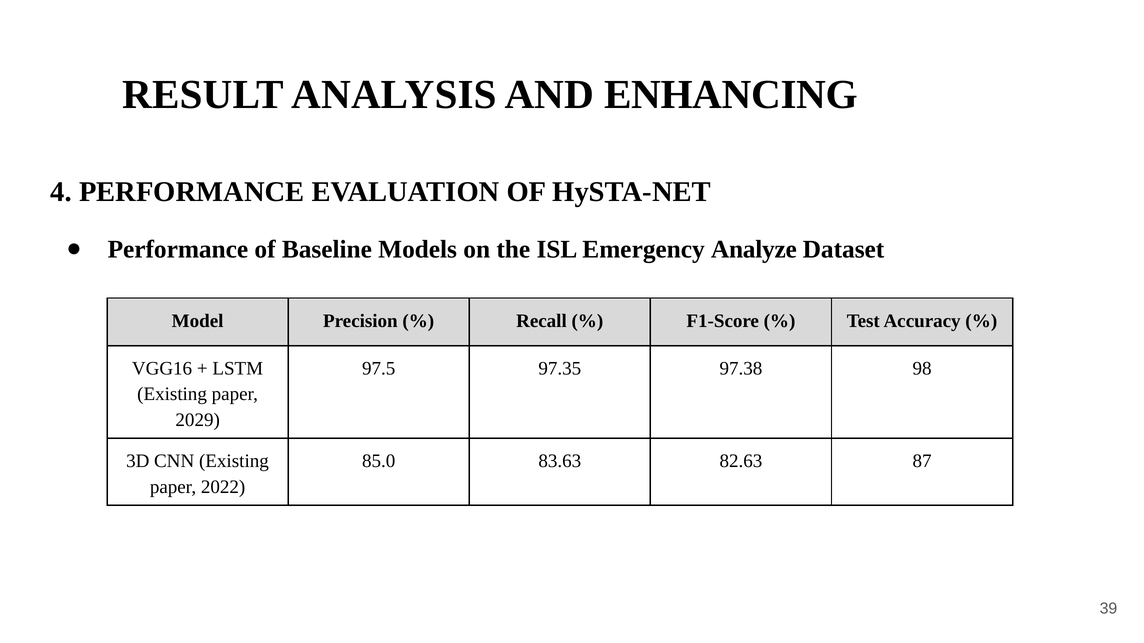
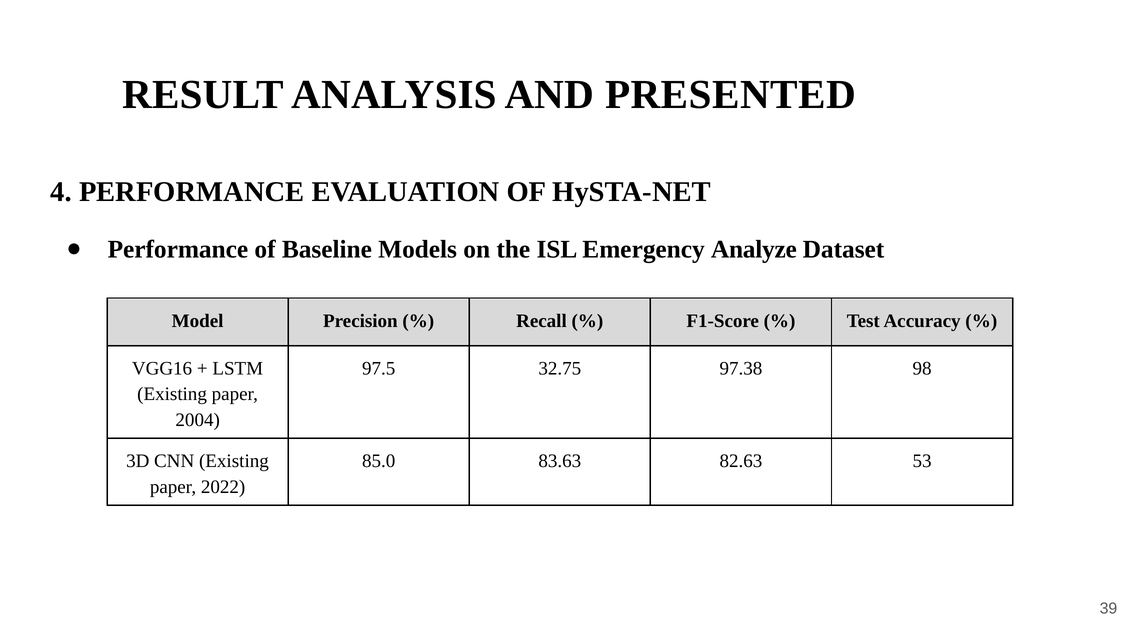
ENHANCING: ENHANCING -> PRESENTED (731, 95)
97.35: 97.35 -> 32.75 (560, 369)
2029: 2029 -> 2004 (198, 420)
87: 87 -> 53 (922, 462)
